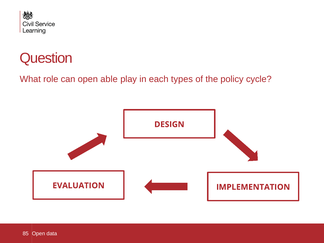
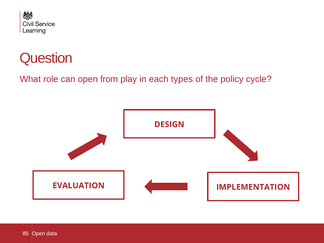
able: able -> from (109, 79)
